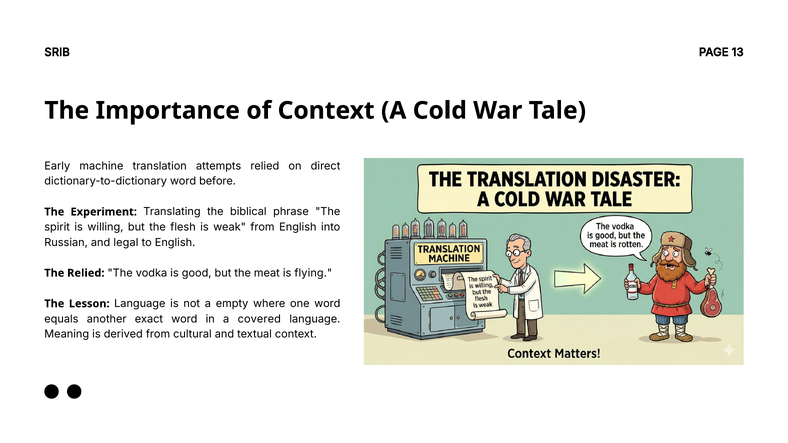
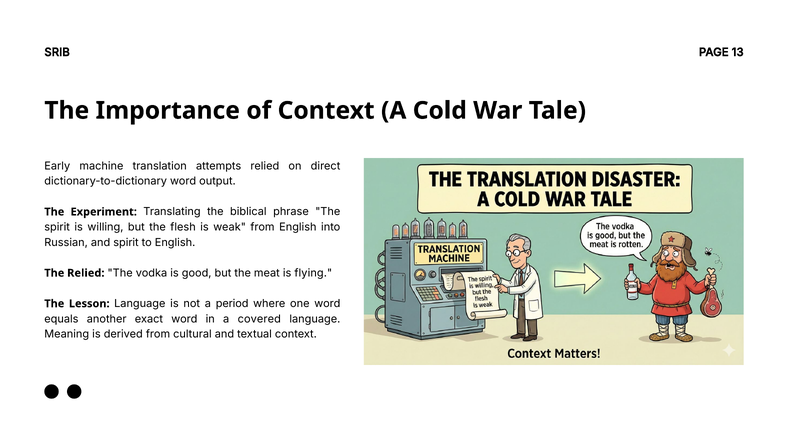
before: before -> output (217, 181)
and legal: legal -> spirit (126, 243)
empty: empty -> period (232, 304)
